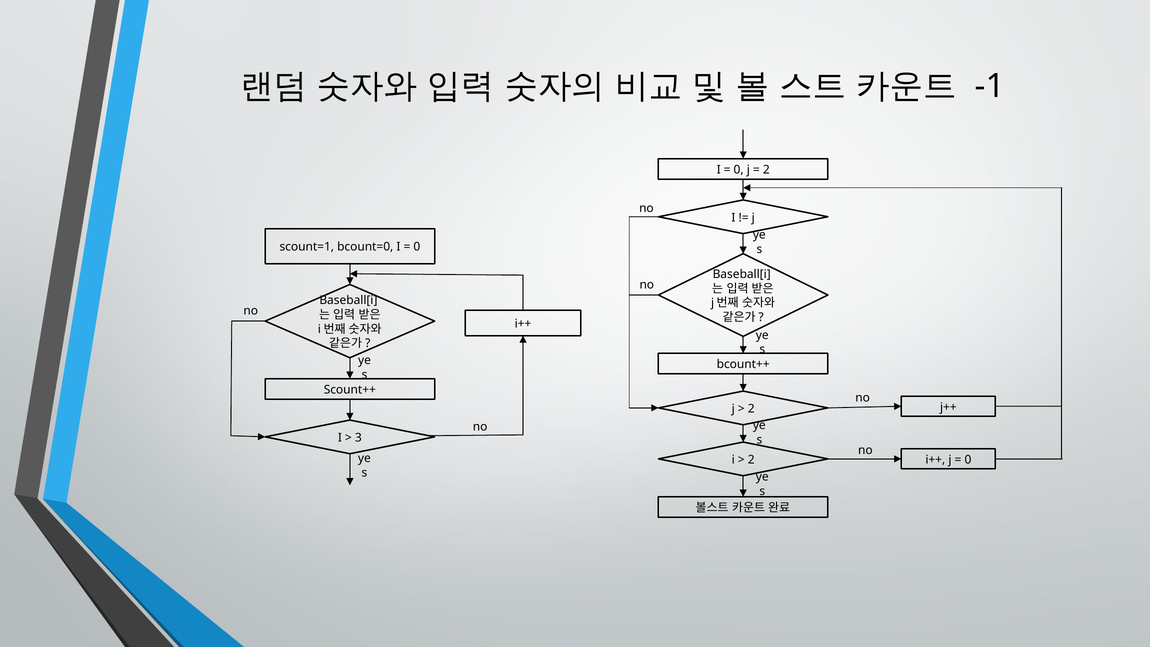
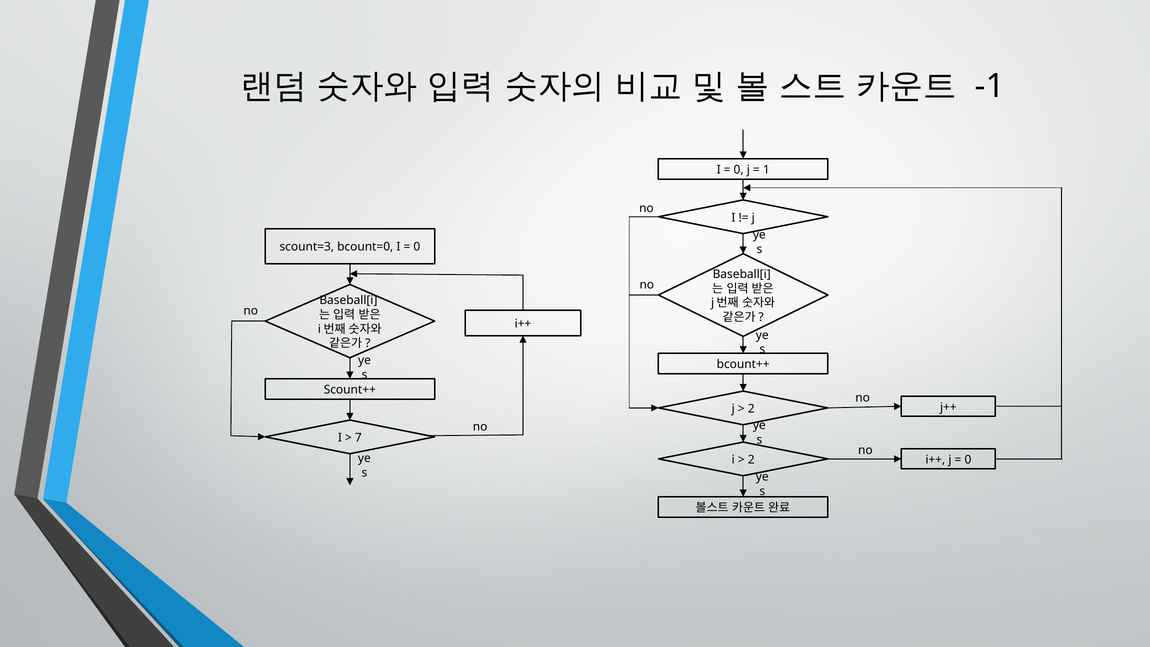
2: 2 -> 1 (766, 170)
scount=1: scount=1 -> scount=3 (307, 247)
3: 3 -> 7 (358, 438)
